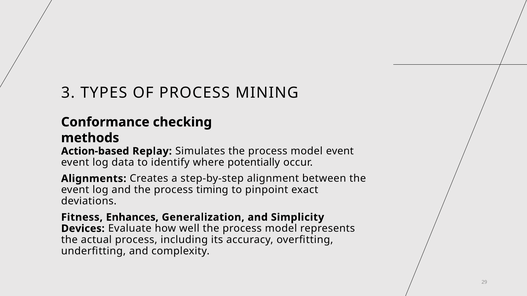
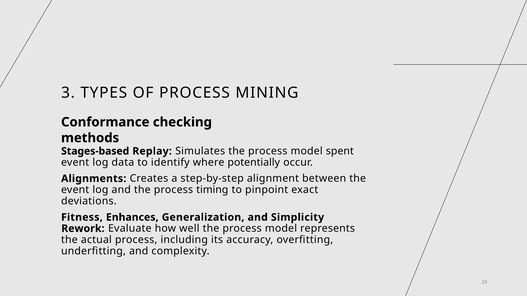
Action-based: Action-based -> Stages-based (95, 151)
model event: event -> spent (340, 151)
Devices: Devices -> Rework (83, 229)
